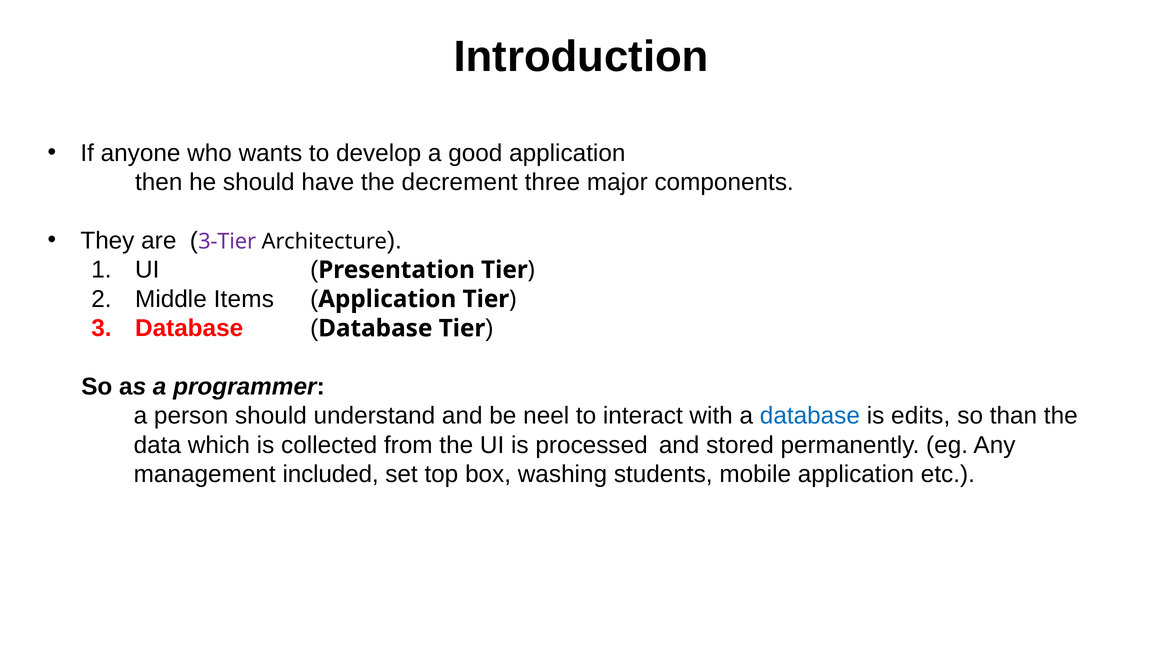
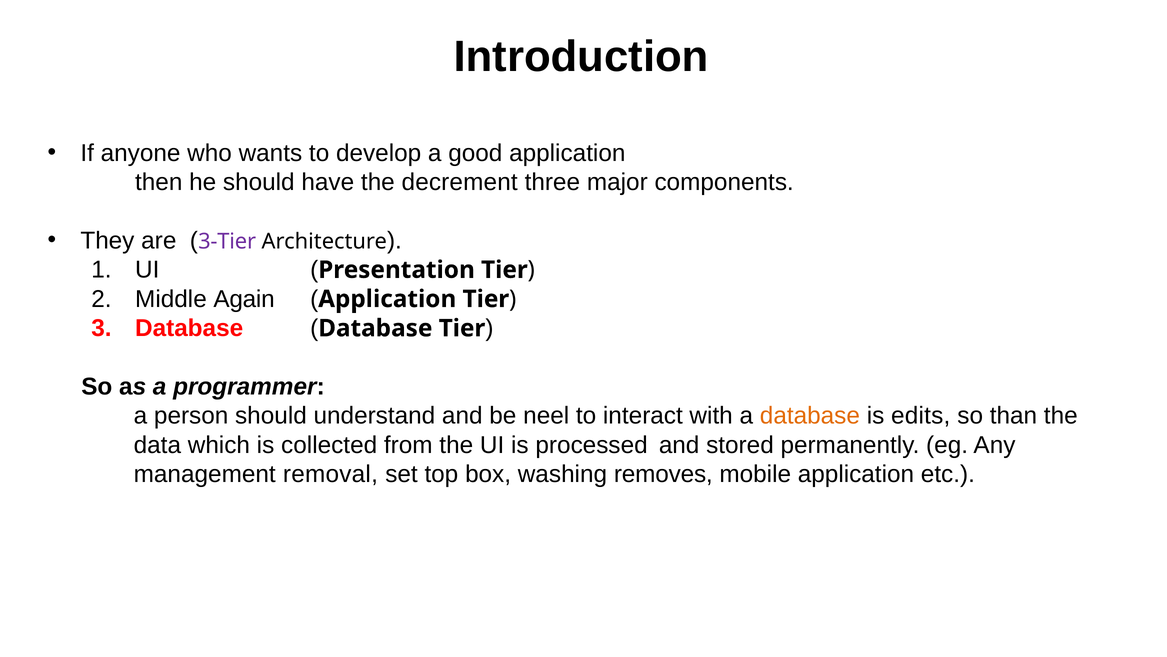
Items: Items -> Again (244, 299)
database colour: blue -> orange (810, 416)
included: included -> removal (330, 474)
students: students -> removes (663, 474)
